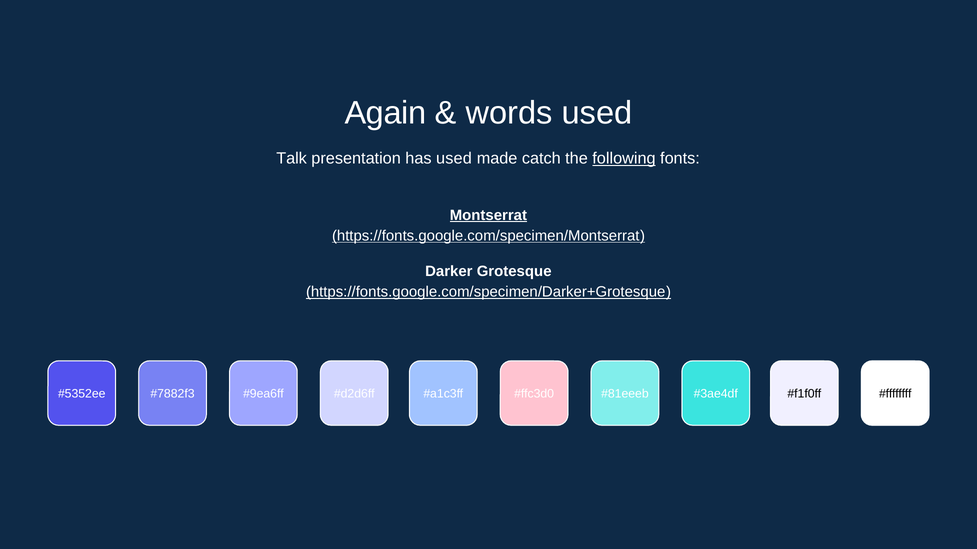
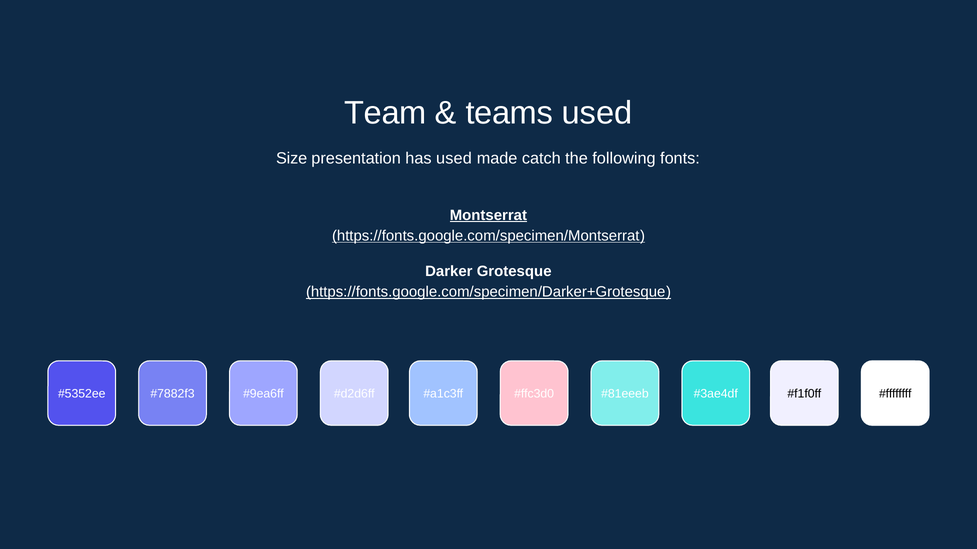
Again: Again -> Team (385, 113)
words: words -> teams (509, 113)
Talk: Talk -> Size (292, 159)
following underline: present -> none (624, 159)
